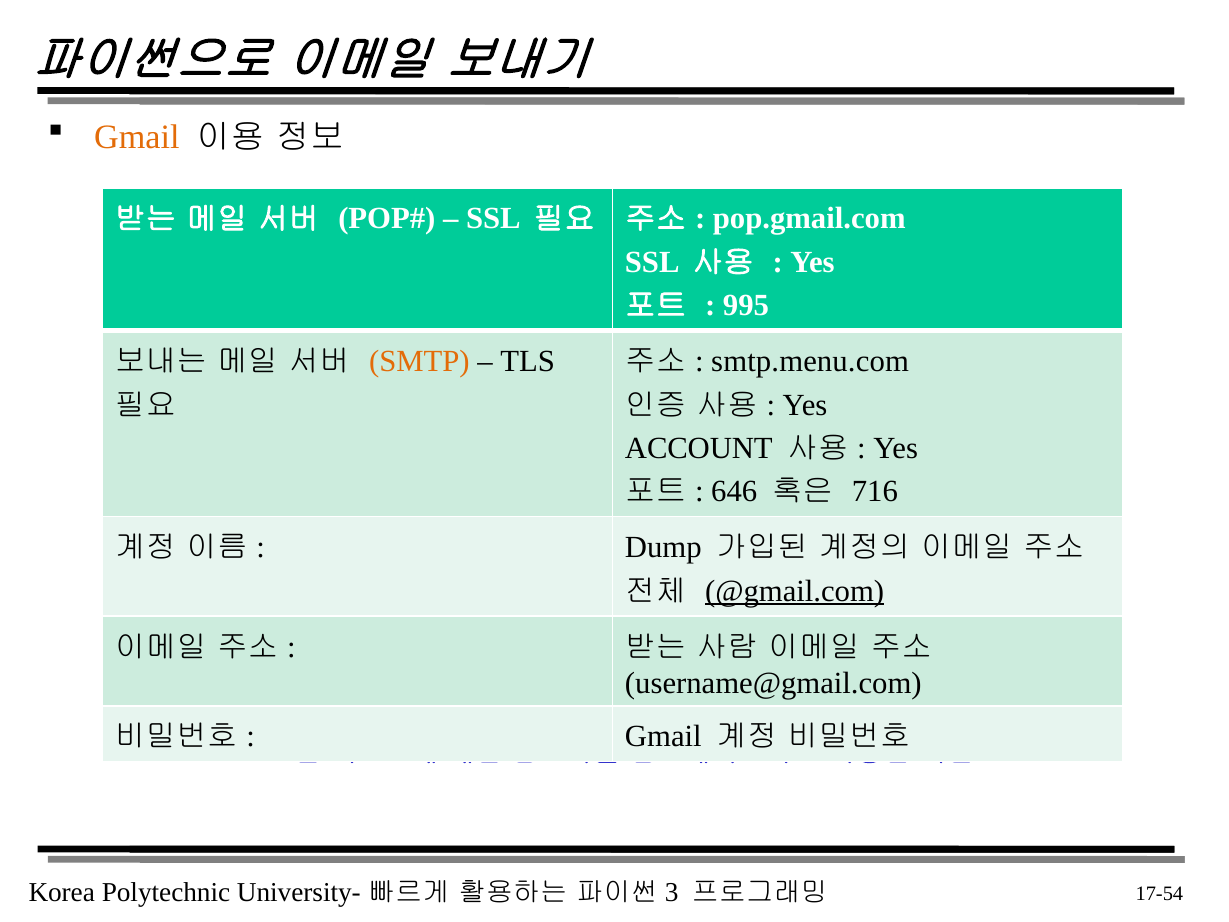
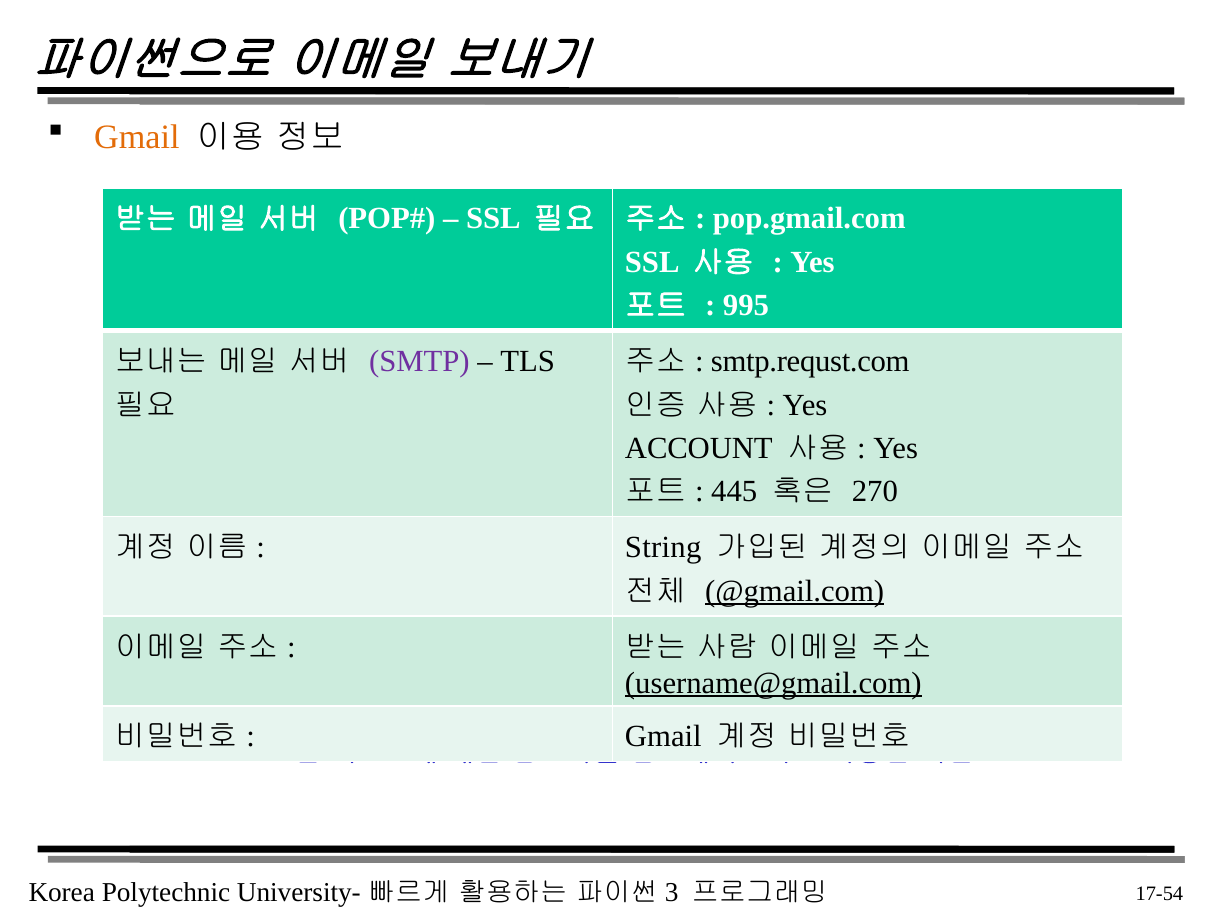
SMTP colour: orange -> purple (419, 361)
smtp.menu.com: smtp.menu.com -> smtp.requst.com (810, 361)
646: 646 -> 445 (734, 492)
716: 716 -> 270 (875, 492)
Dump: Dump -> String (663, 547)
username@gmail.com underline: none -> present (773, 683)
